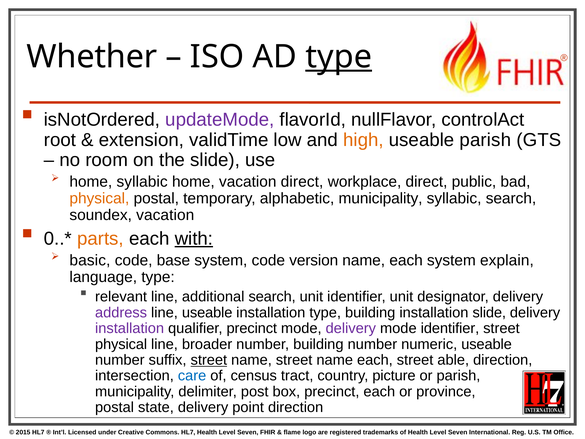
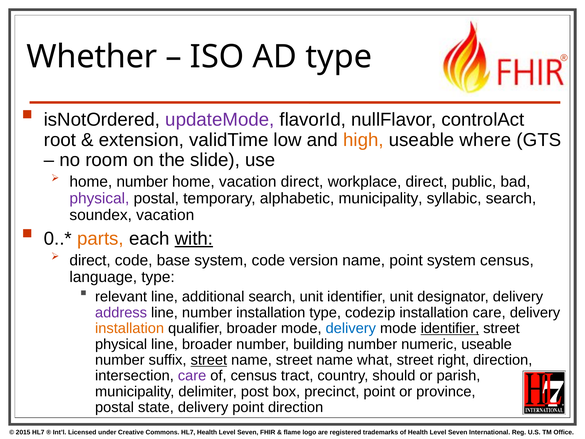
type underline: present -> none (339, 57)
useable parish: parish -> where (485, 140)
home syllabic: syllabic -> number (142, 182)
physical colour: orange -> purple (99, 198)
basic: basic -> direct (90, 260)
each: each -> point (406, 260)
system explain: explain -> census (507, 260)
line useable: useable -> number (207, 312)
type building: building -> codezip (370, 312)
installation slide: slide -> care (489, 312)
installation colour: purple -> orange (130, 328)
qualifier precinct: precinct -> broader (252, 328)
delivery colour: purple -> blue (351, 328)
identifier underline: none -> present (450, 328)
street name each: each -> what (375, 360)
able: able -> right (453, 360)
care colour: blue -> purple (192, 376)
picture: picture -> should (394, 376)
precinct each: each -> point (379, 391)
